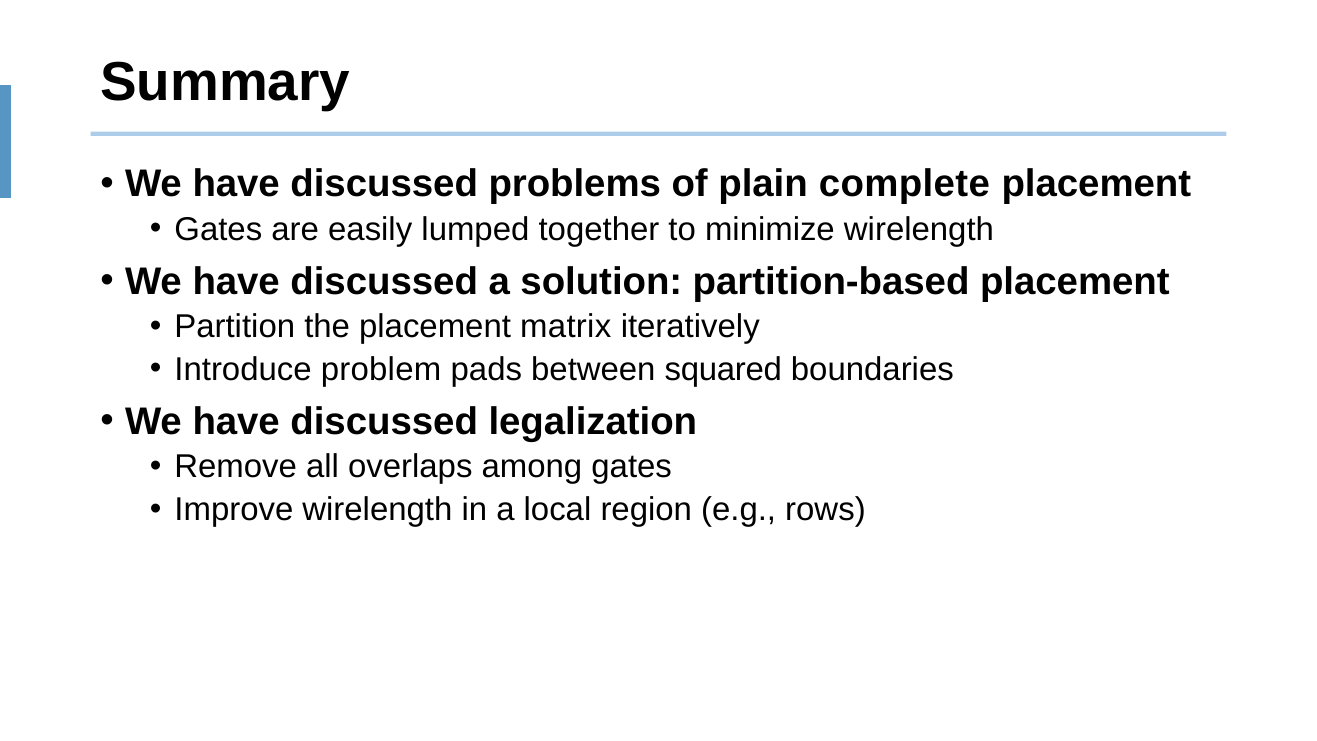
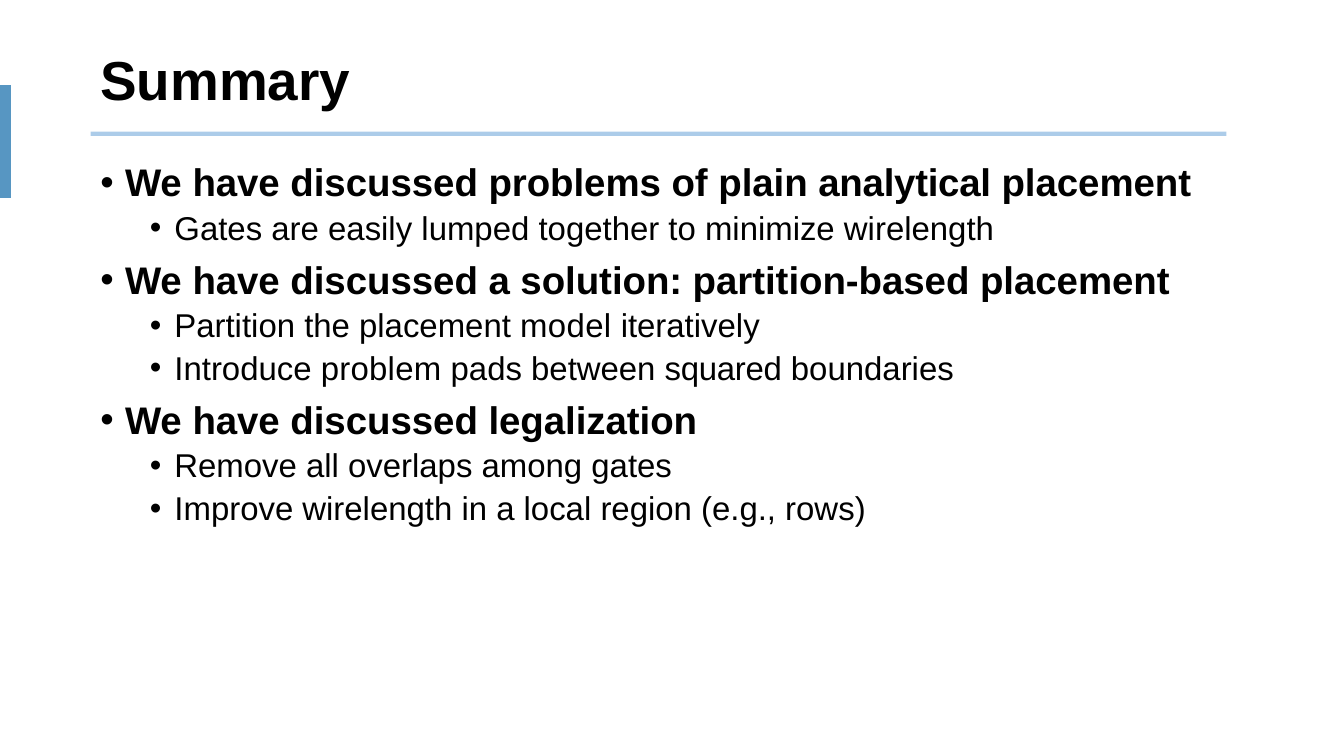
complete: complete -> analytical (905, 184)
matrix: matrix -> model (566, 327)
